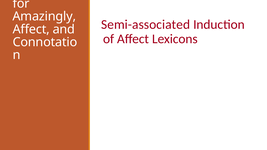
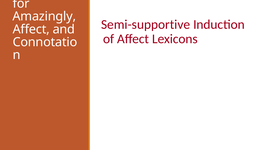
Semi-associated: Semi-associated -> Semi-supportive (146, 24)
